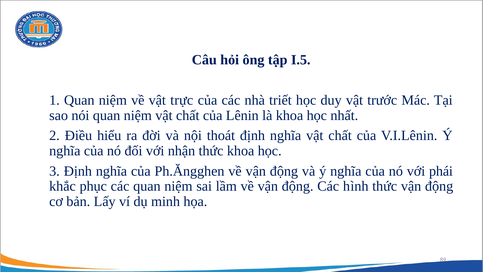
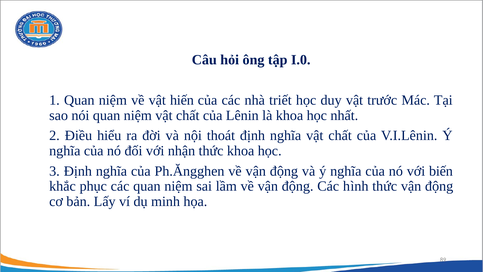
I.5: I.5 -> I.0 (301, 60)
trực: trực -> hiến (182, 100)
phái: phái -> biến (441, 171)
